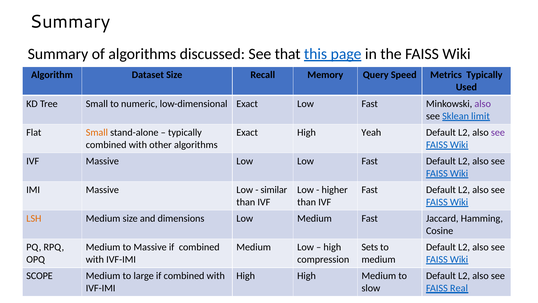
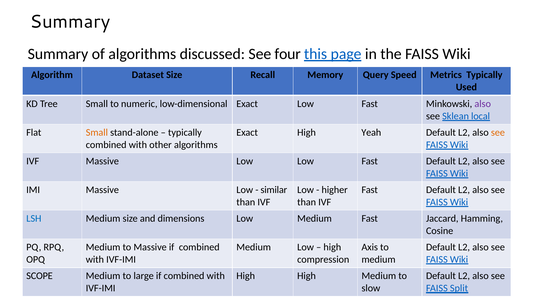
that: that -> four (288, 54)
limit: limit -> local (481, 116)
see colour: purple -> orange (498, 132)
LSH colour: orange -> blue (34, 218)
Sets: Sets -> Axis (370, 247)
Real: Real -> Split (459, 288)
